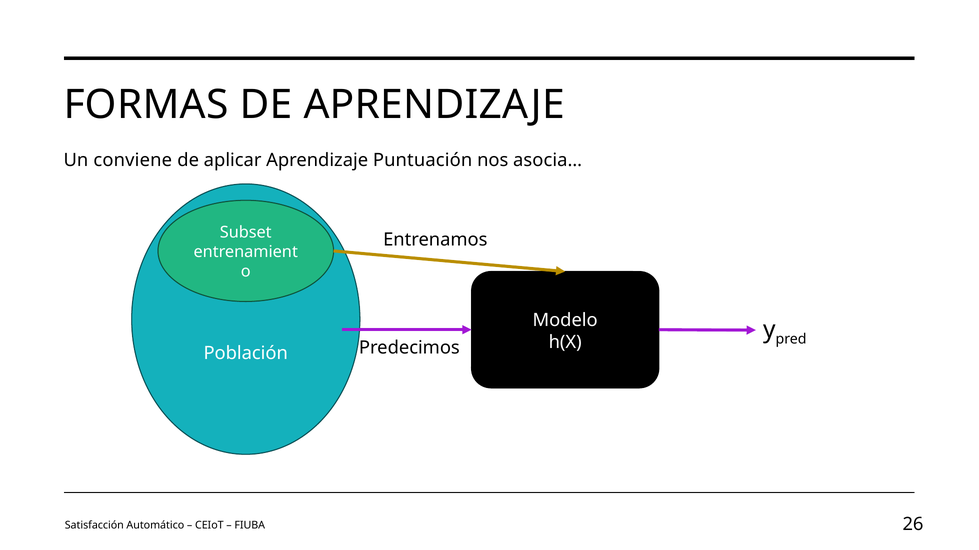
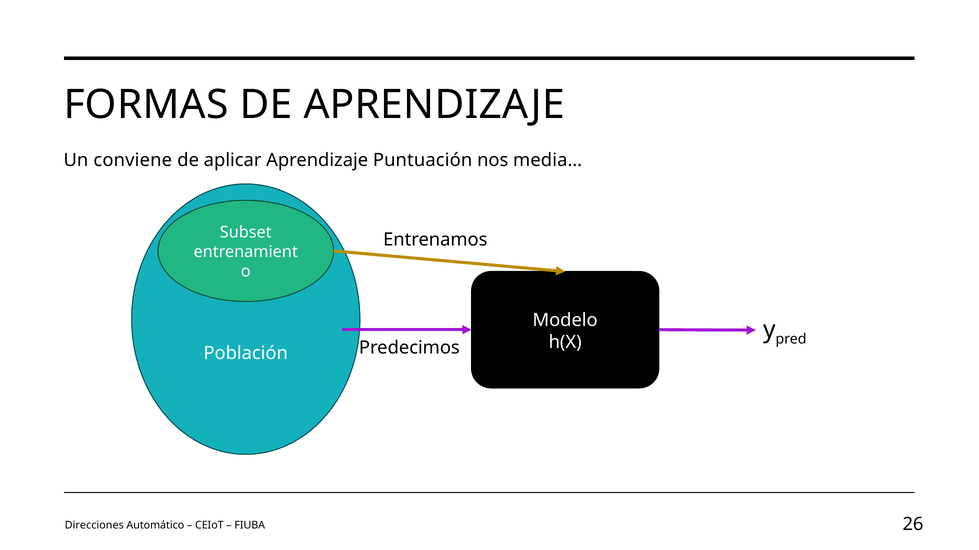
asocia…: asocia… -> media… (548, 160)
Satisfacción: Satisfacción -> Direcciones (94, 526)
